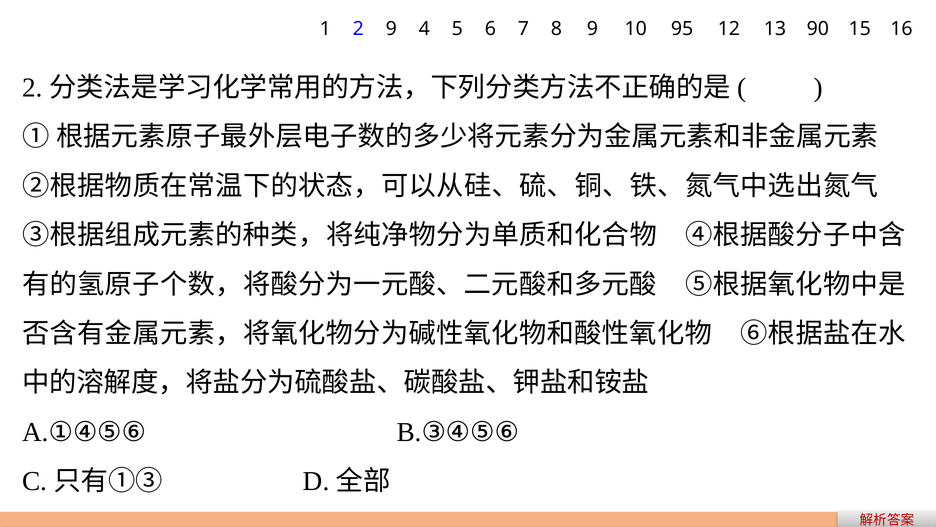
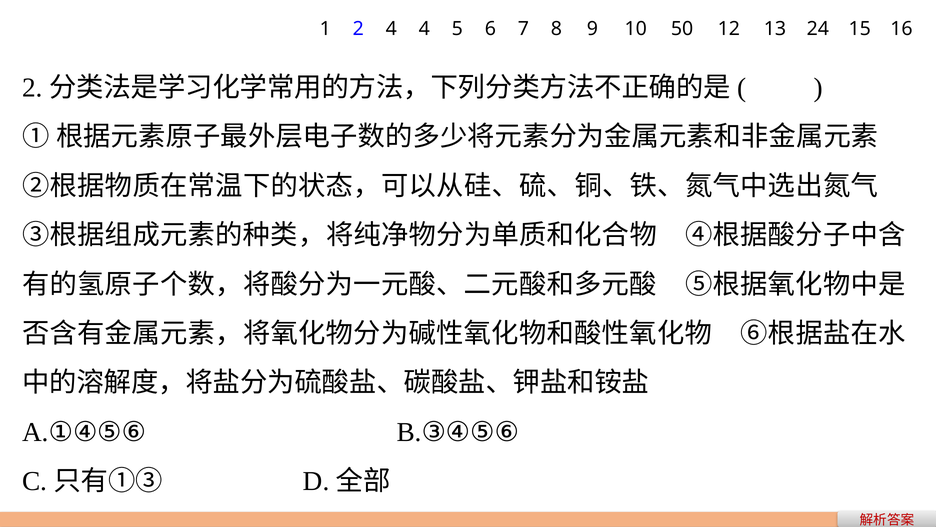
2 9: 9 -> 4 (391, 29)
95: 95 -> 50 (682, 29)
90: 90 -> 24 (818, 29)
